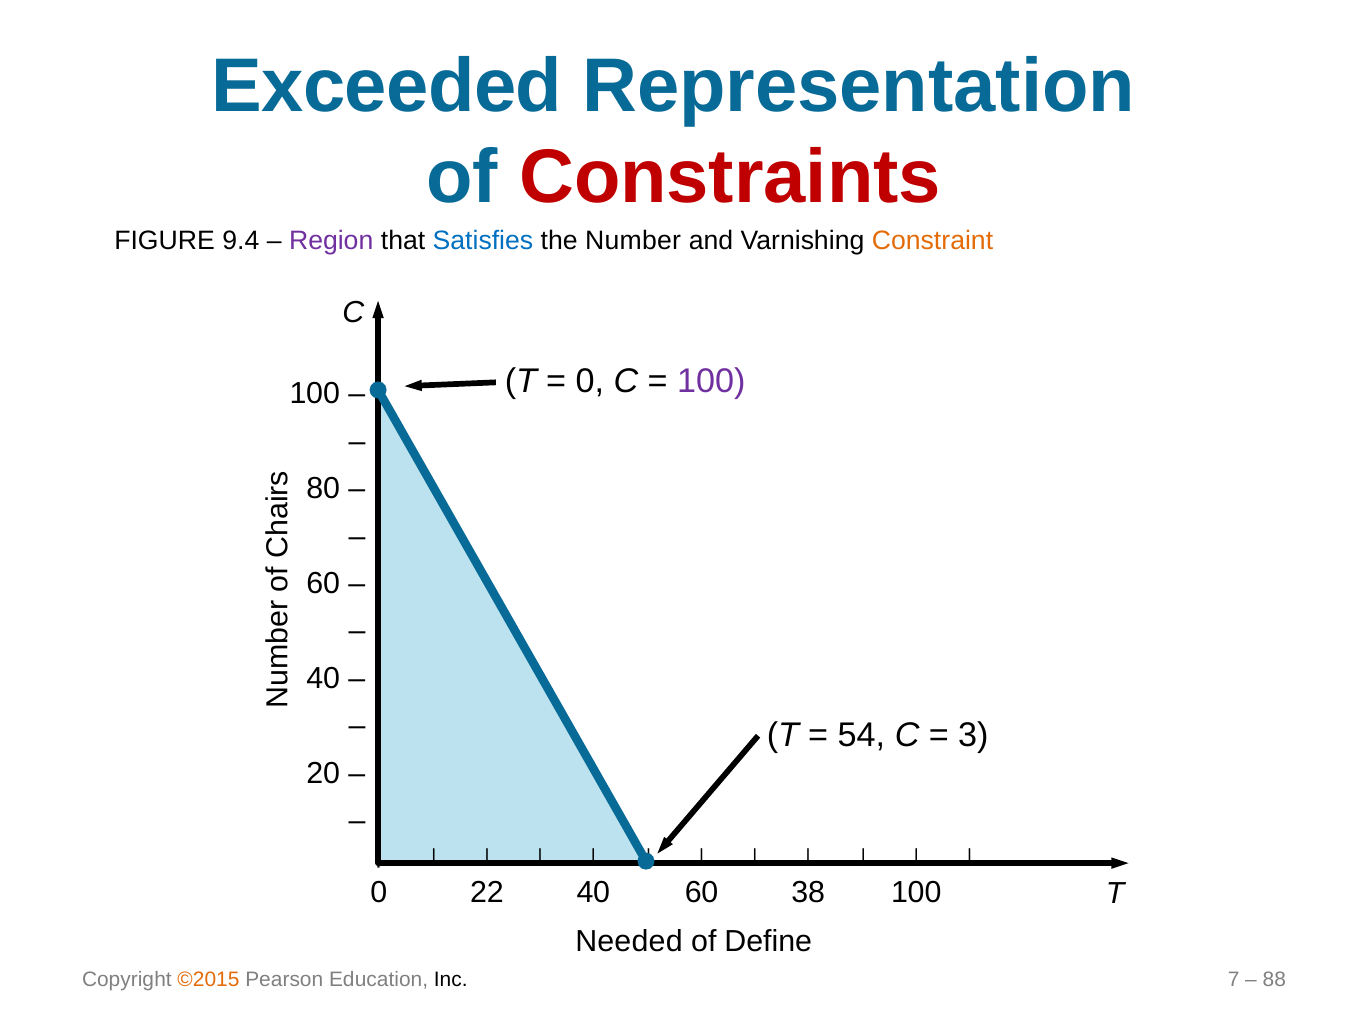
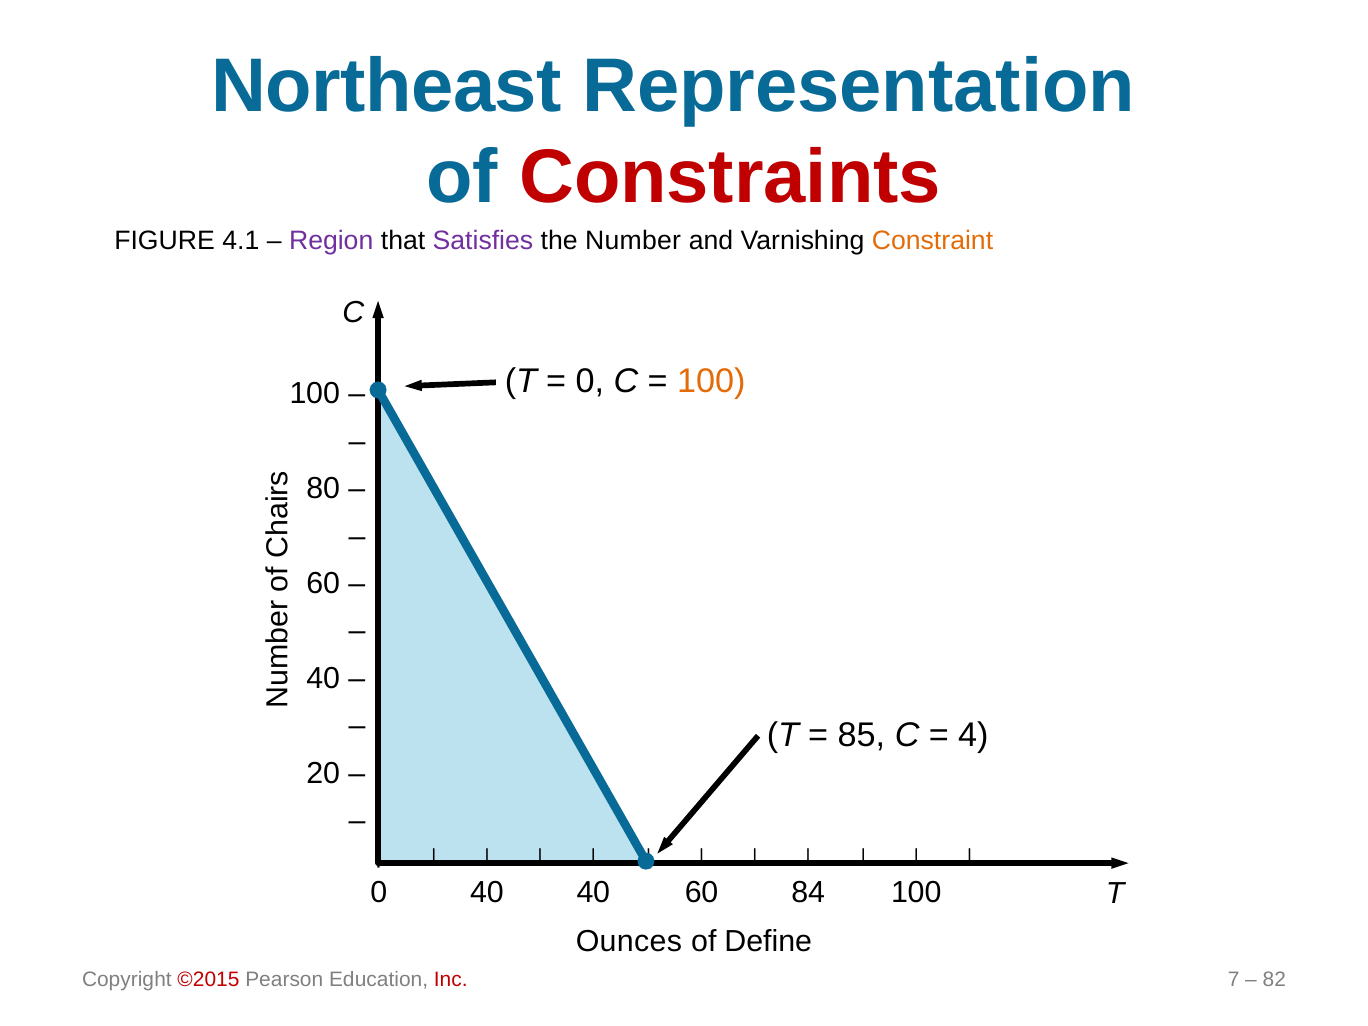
Exceeded: Exceeded -> Northeast (387, 86)
9.4: 9.4 -> 4.1 (241, 240)
Satisfies colour: blue -> purple (483, 240)
100 colour: purple -> orange (711, 382)
54: 54 -> 85 (861, 735)
3: 3 -> 4 (973, 735)
0 22: 22 -> 40 (487, 892)
38: 38 -> 84 (808, 892)
Needed: Needed -> Ounces (629, 941)
©2015 colour: orange -> red (208, 980)
Inc colour: black -> red (451, 980)
88: 88 -> 82 (1274, 980)
